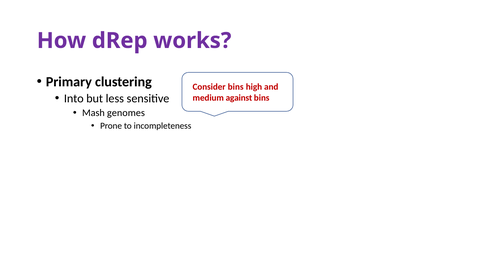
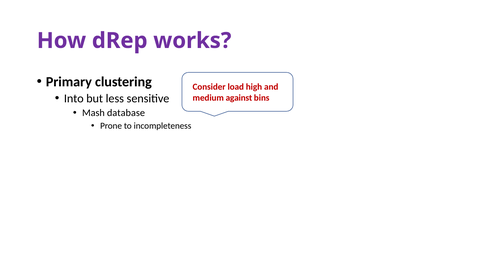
Consider bins: bins -> load (236, 87)
genomes: genomes -> database (126, 113)
